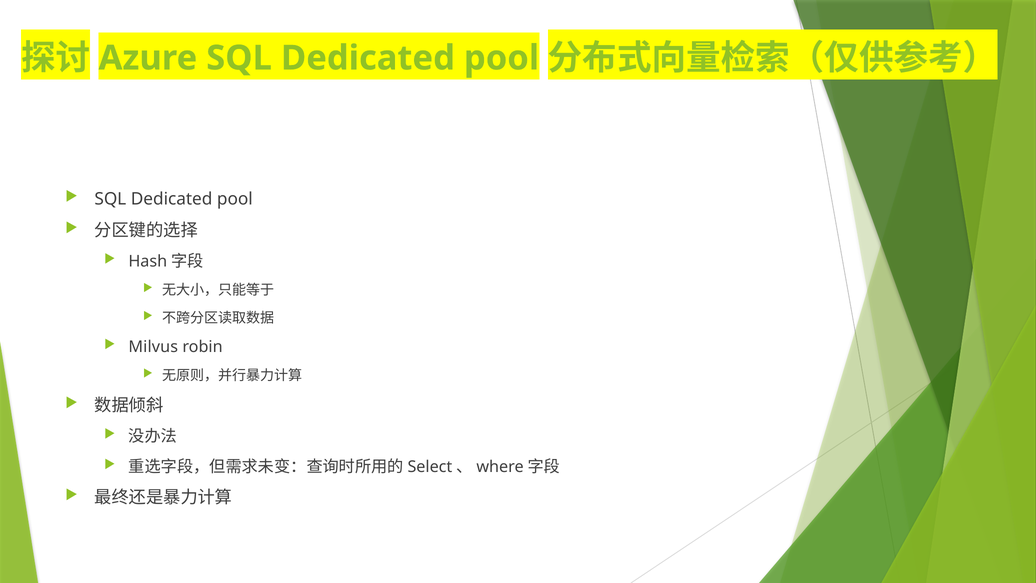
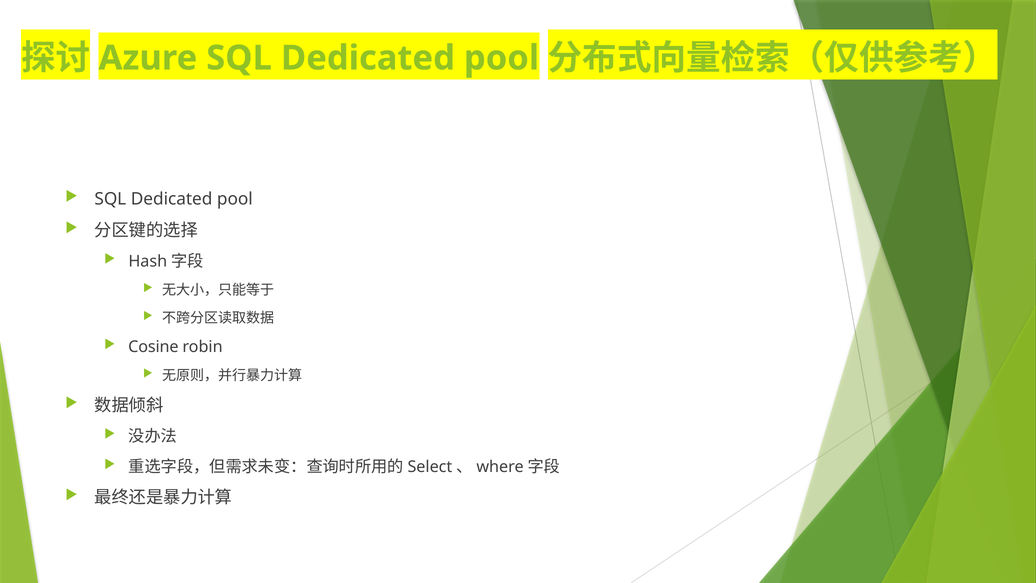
Milvus: Milvus -> Cosine (153, 347)
